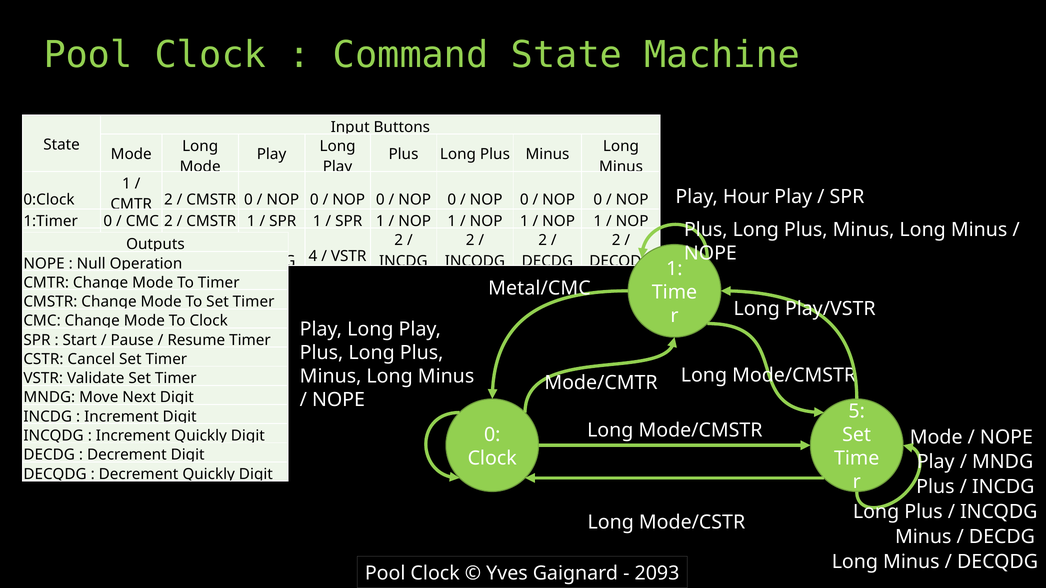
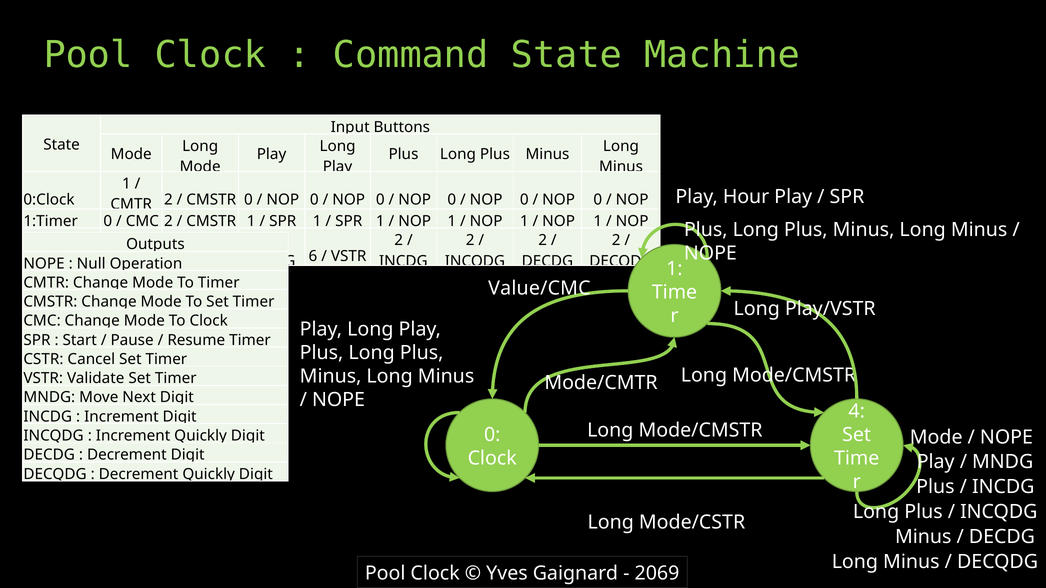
4: 4 -> 6 (313, 256)
Metal/CMC: Metal/CMC -> Value/CMC (539, 289)
5: 5 -> 4 (857, 412)
2093: 2093 -> 2069 (657, 574)
